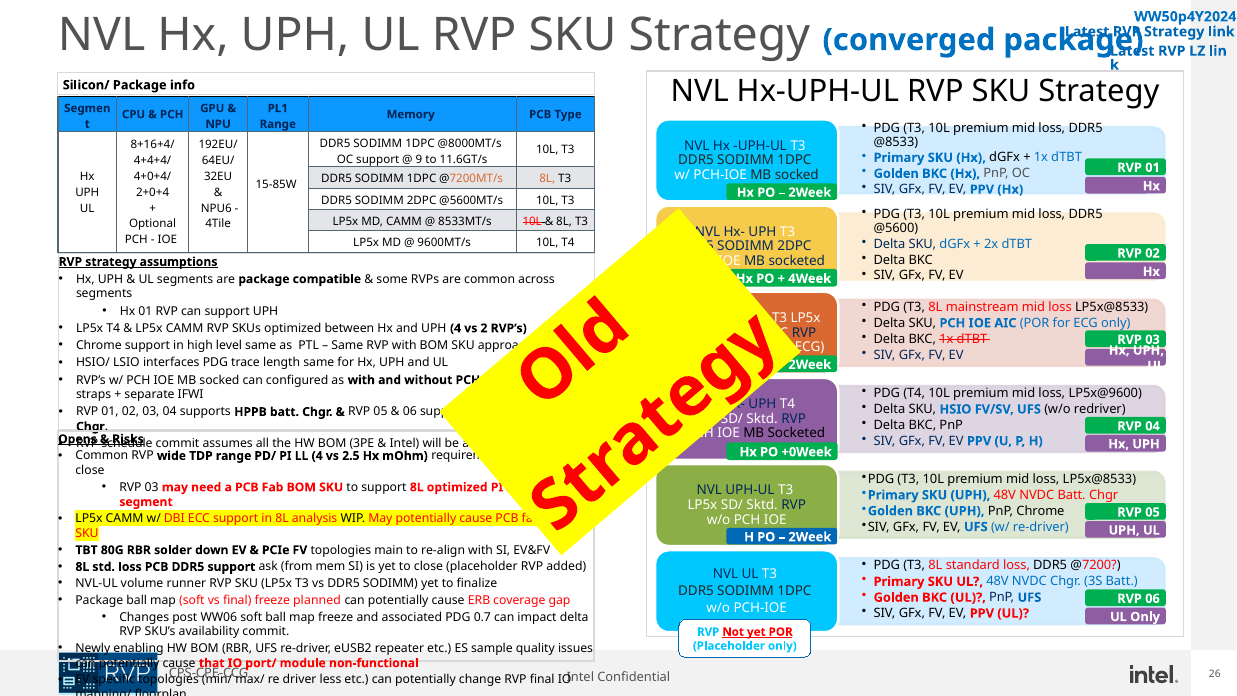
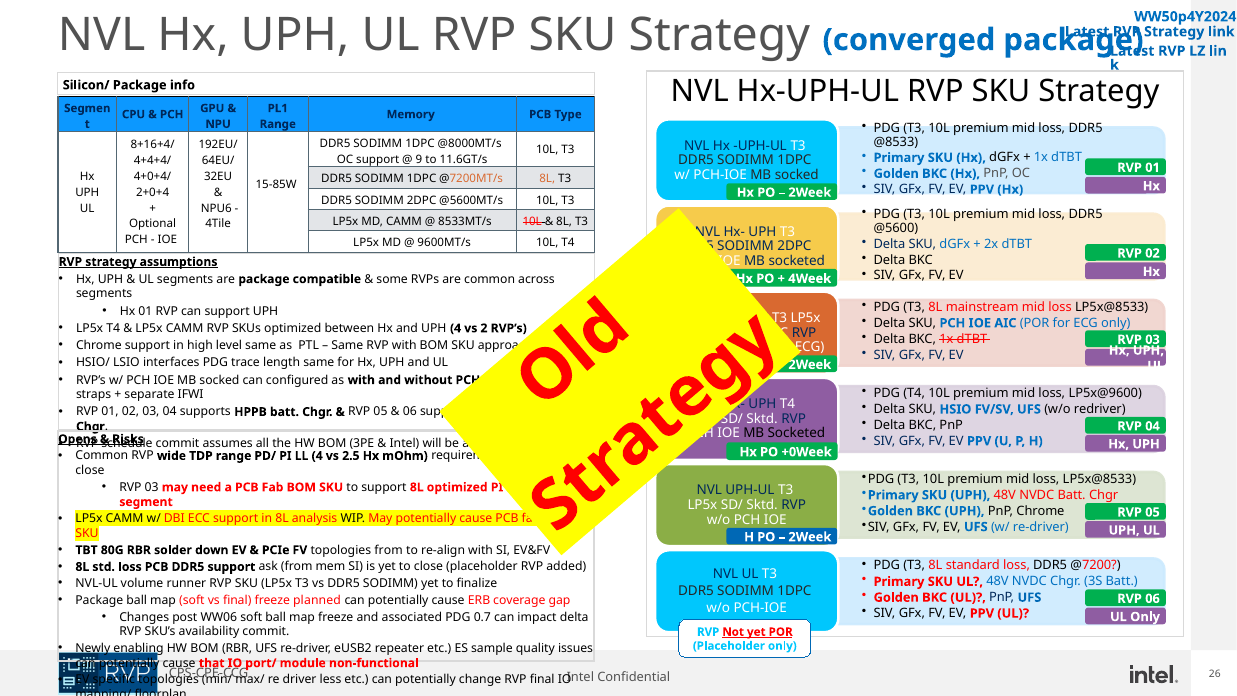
topologies main: main -> from (389, 550)
